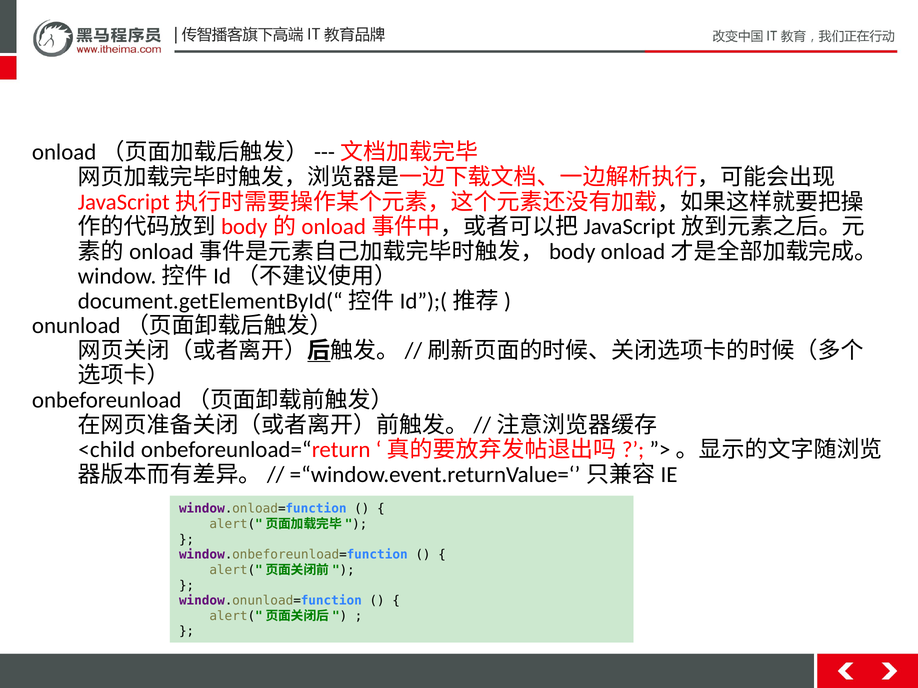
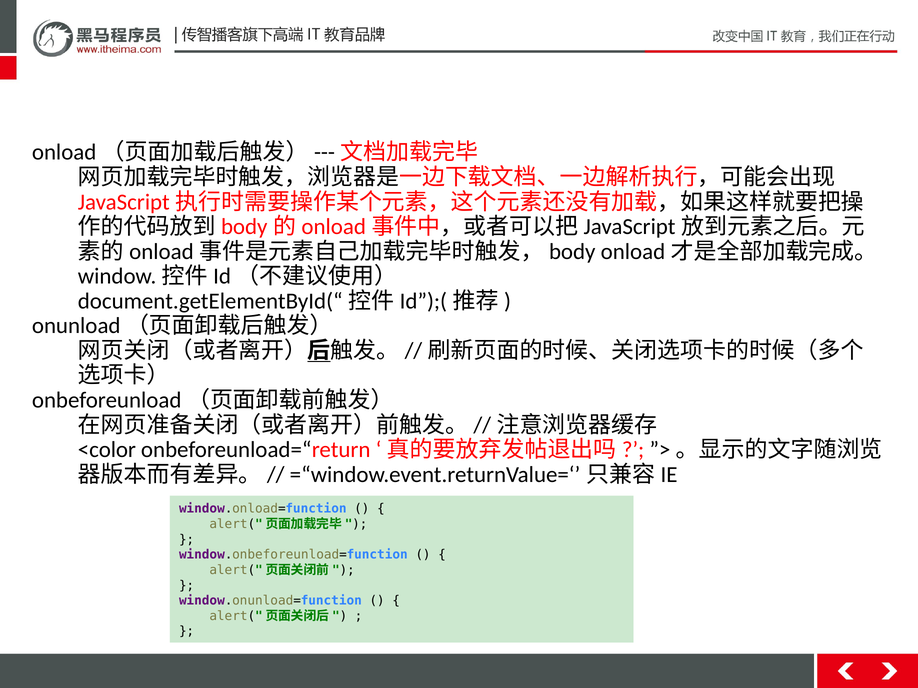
<child: <child -> <color (107, 450)
